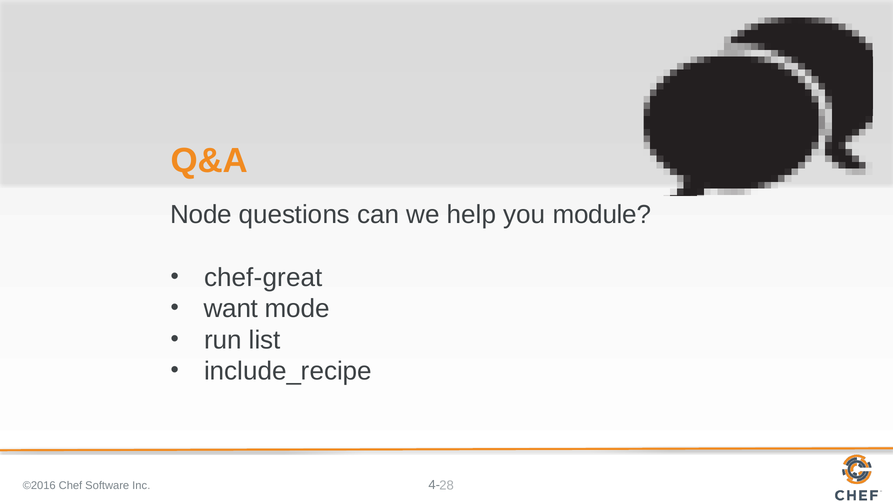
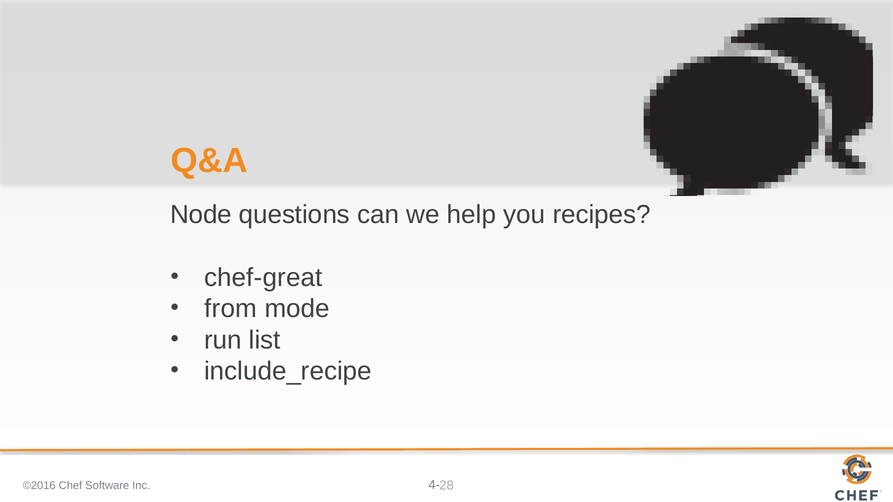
module: module -> recipes (602, 215)
want: want -> from (231, 309)
